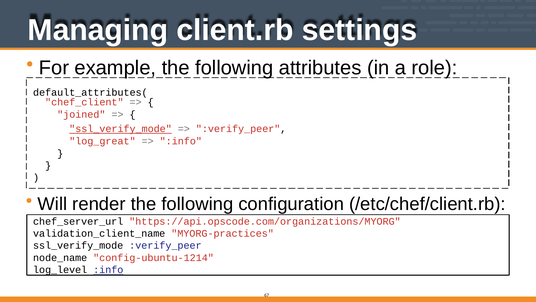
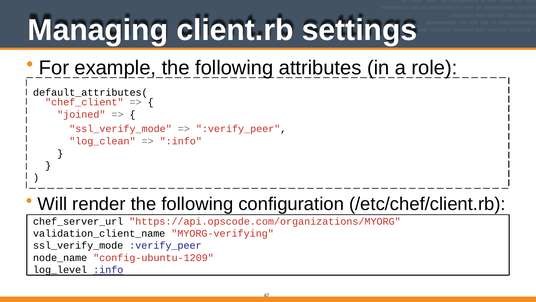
ssl_verify_mode underline: present -> none (121, 129)
log_great: log_great -> log_clean (102, 141)
MYORG-practices: MYORG-practices -> MYORG-verifying (223, 233)
config-ubuntu-1214: config-ubuntu-1214 -> config-ubuntu-1209 (154, 257)
